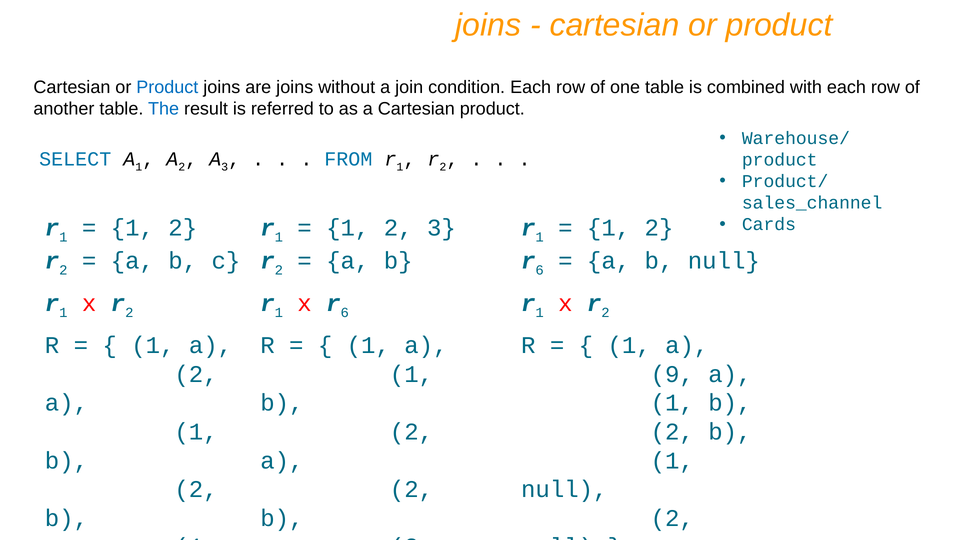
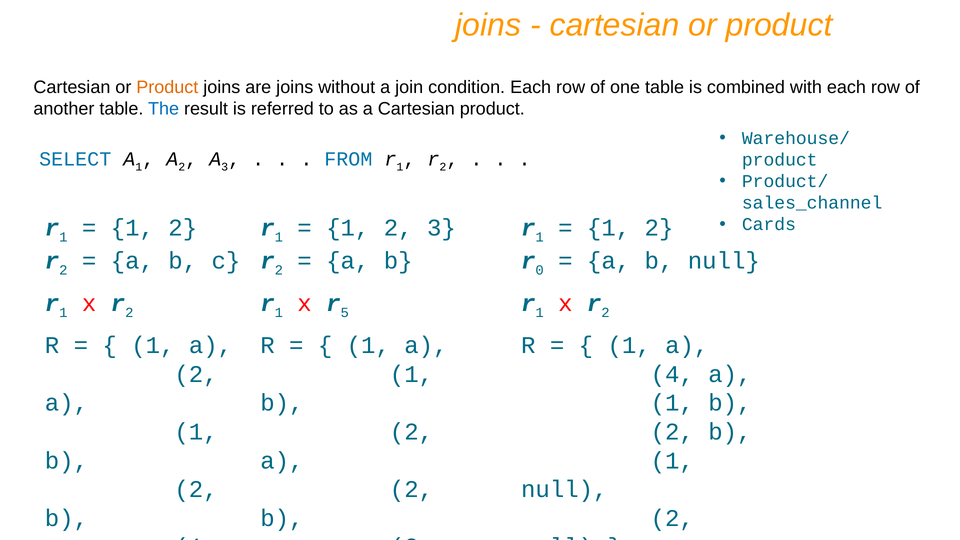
Product colour: blue -> orange (167, 87)
6: 6 -> 0 (540, 270)
x r 6: 6 -> 5 (345, 312)
9: 9 -> 4 (672, 374)
